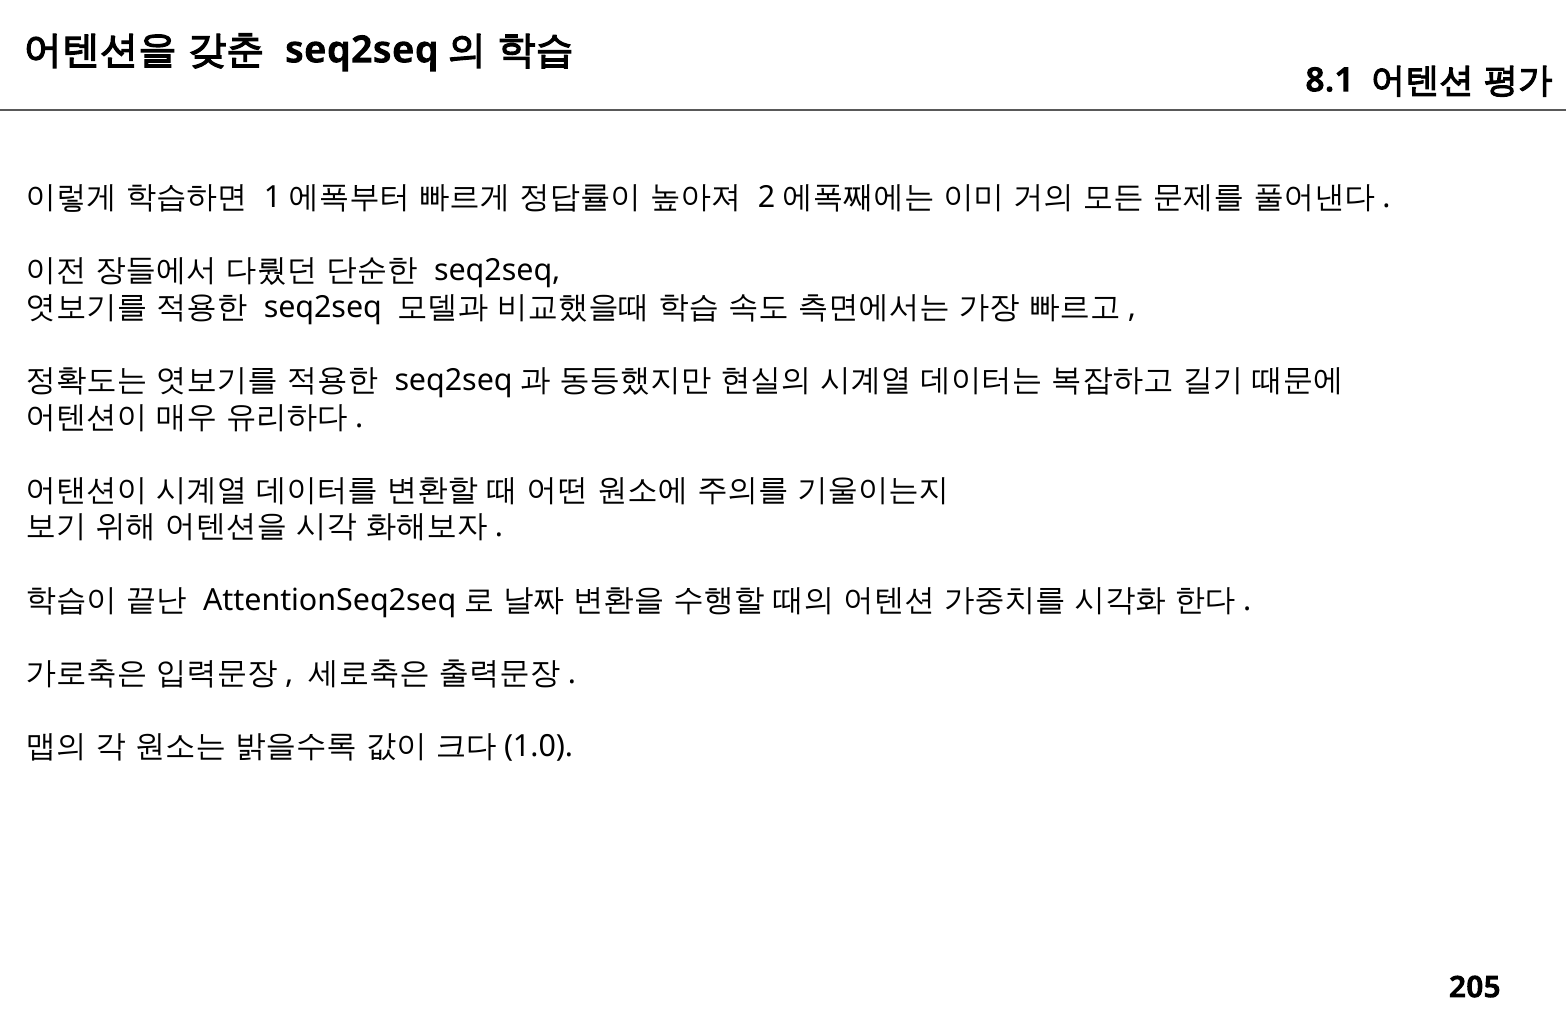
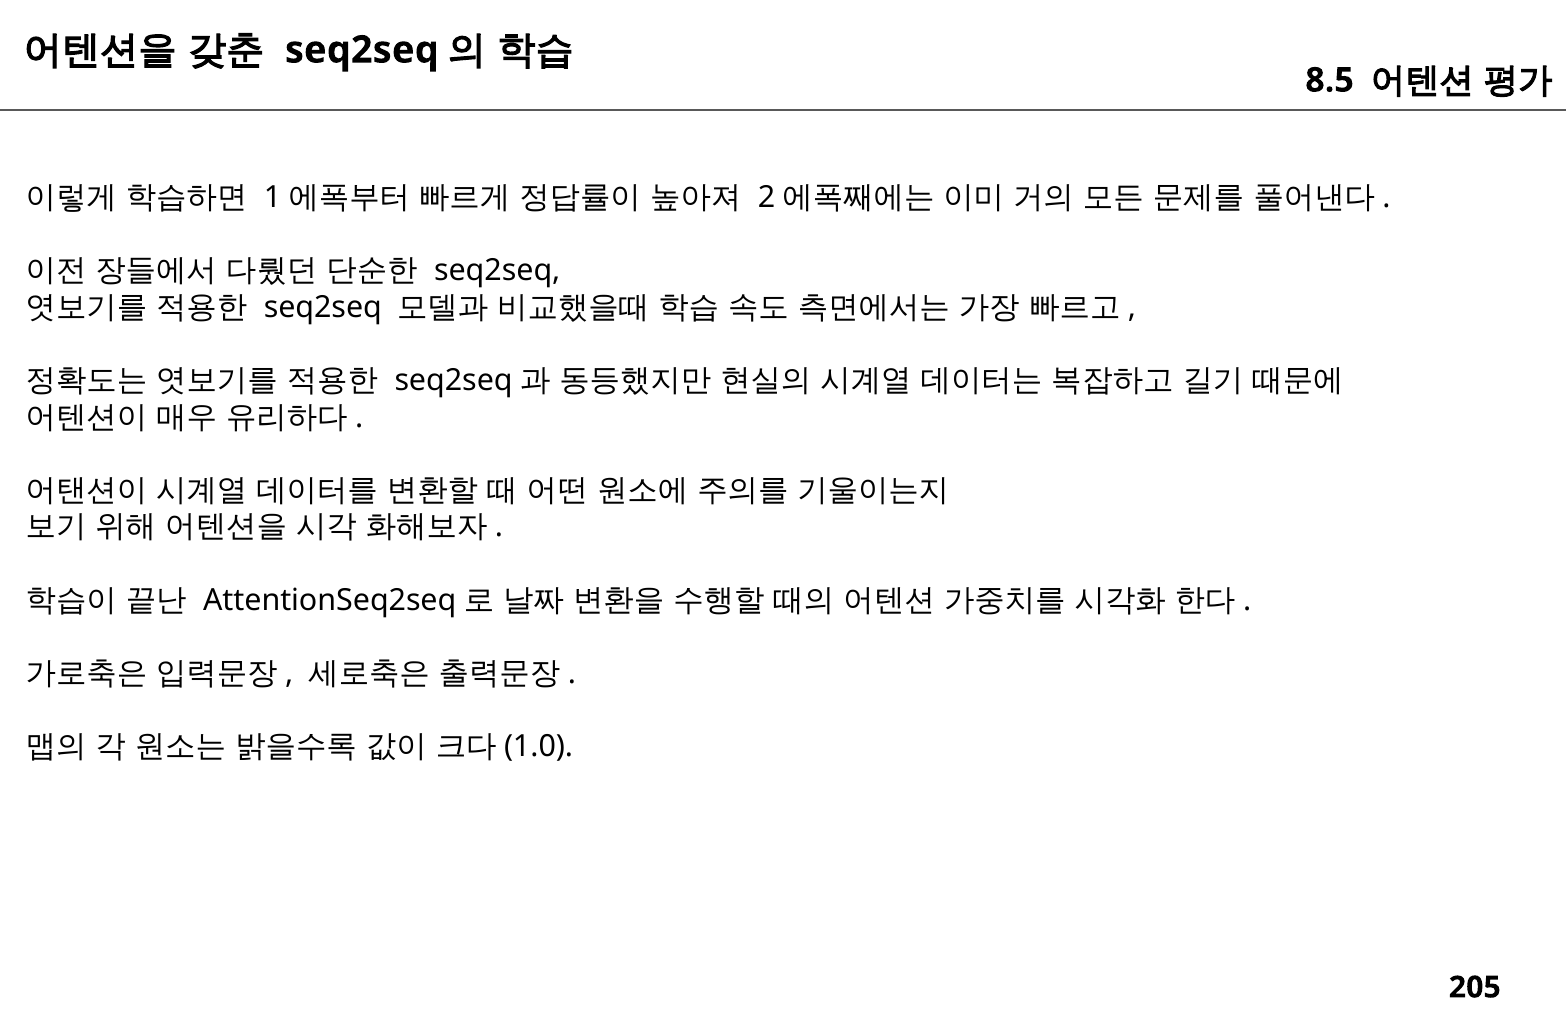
8.1: 8.1 -> 8.5 (1330, 80)
